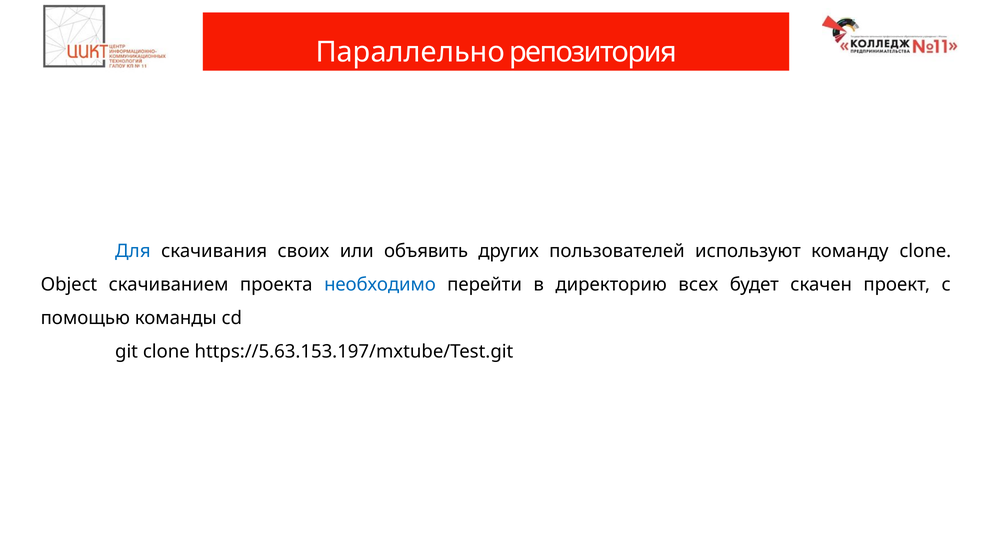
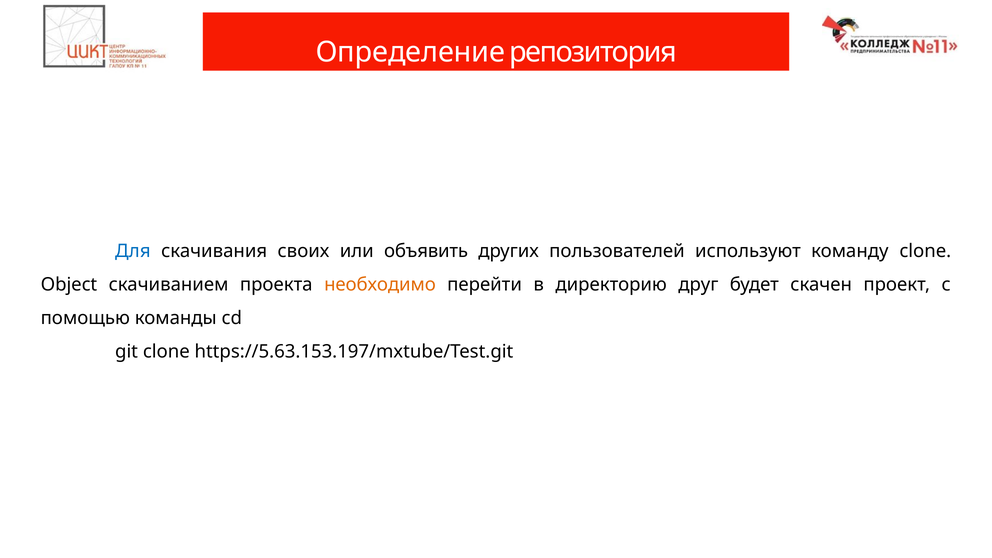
Параллельно: Параллельно -> Определение (410, 52)
необходимо colour: blue -> orange (380, 285)
всех: всех -> друг (698, 285)
